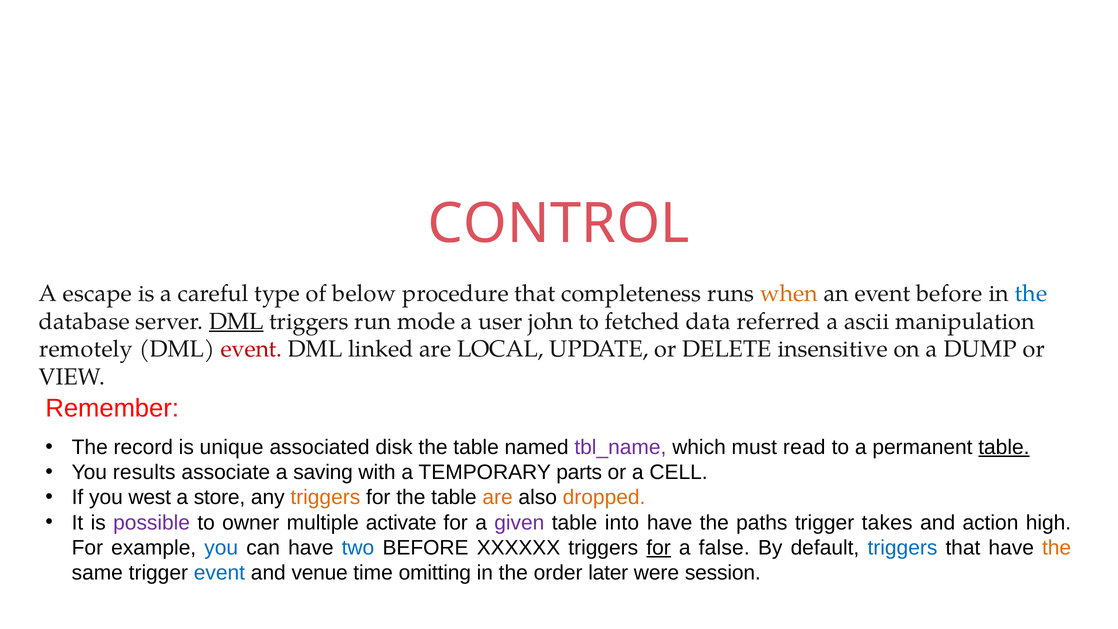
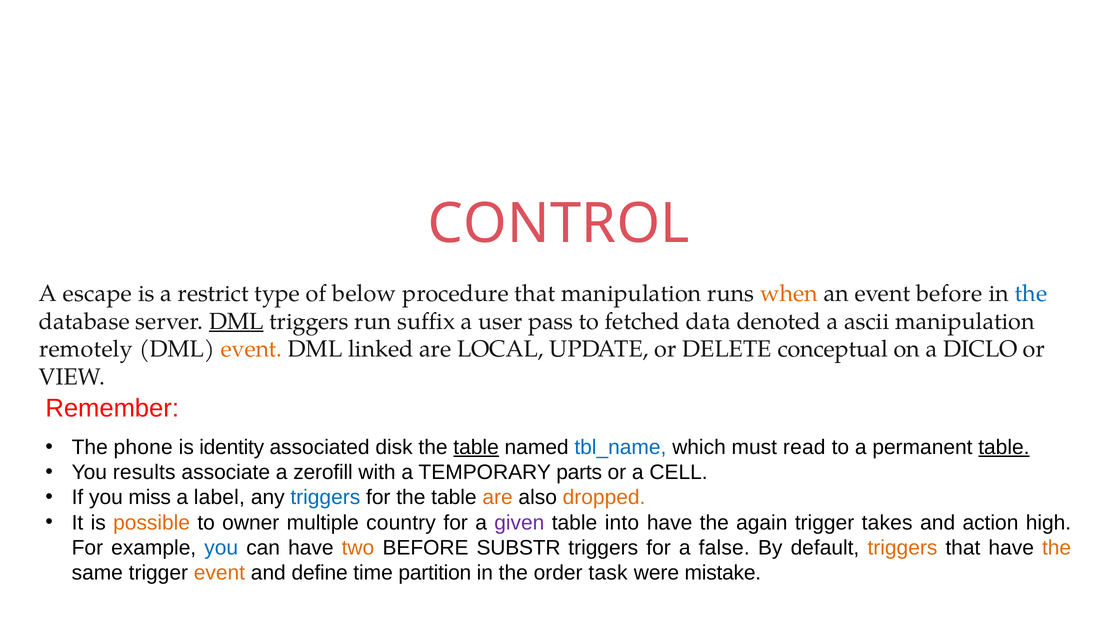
careful: careful -> restrict (213, 293)
that completeness: completeness -> manipulation (631, 293)
mode: mode -> suffix (426, 321)
john: john -> pass (551, 321)
referred: referred -> denoted (779, 321)
event colour: red -> orange (251, 349)
insensitive: insensitive -> conceptual (833, 349)
DUMP: DUMP -> DICLO (980, 349)
record: record -> phone (143, 447)
unique: unique -> identity (232, 447)
table underline: none -> present (476, 447)
tbl_name colour: purple -> blue (620, 447)
saving: saving -> zerofill (323, 472)
west: west -> miss (150, 497)
store: store -> label (219, 497)
triggers colour: orange -> blue (325, 497)
possible colour: purple -> orange (152, 523)
activate: activate -> country (401, 523)
paths: paths -> again (762, 523)
two colour: blue -> orange (358, 548)
XXXXXX: XXXXXX -> SUBSTR (519, 548)
for underline: present -> none (659, 548)
triggers colour: blue -> orange (902, 548)
event colour: blue -> orange (219, 573)
venue: venue -> define (320, 573)
omitting: omitting -> partition (435, 573)
later: later -> task (608, 573)
session: session -> mistake (723, 573)
